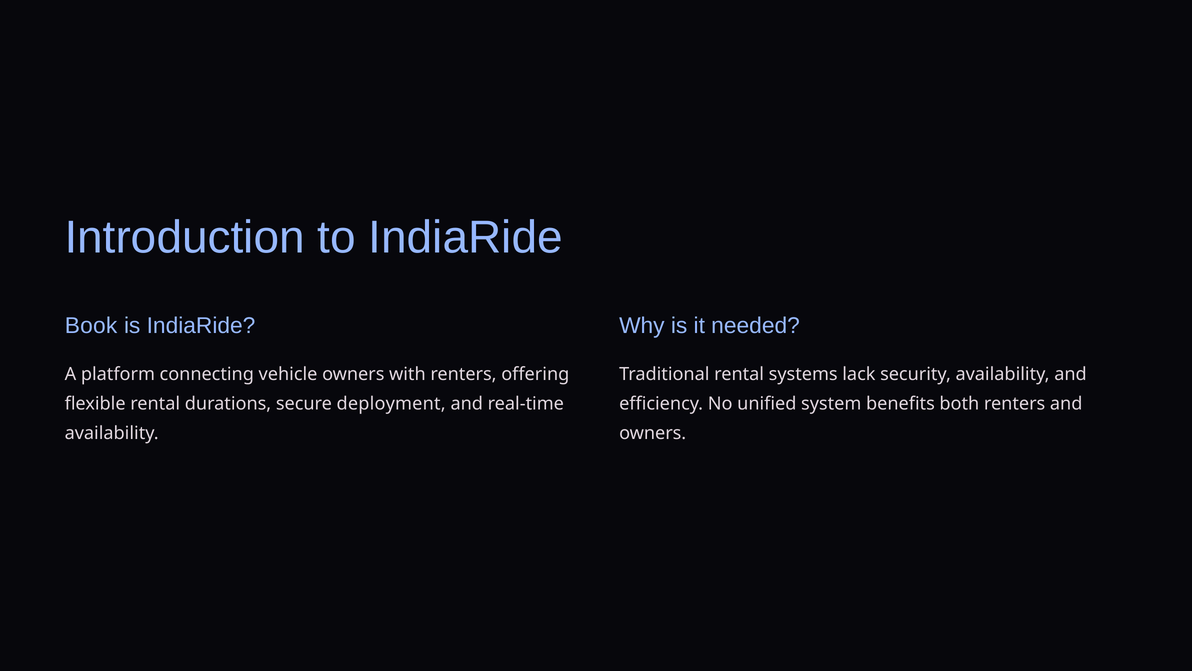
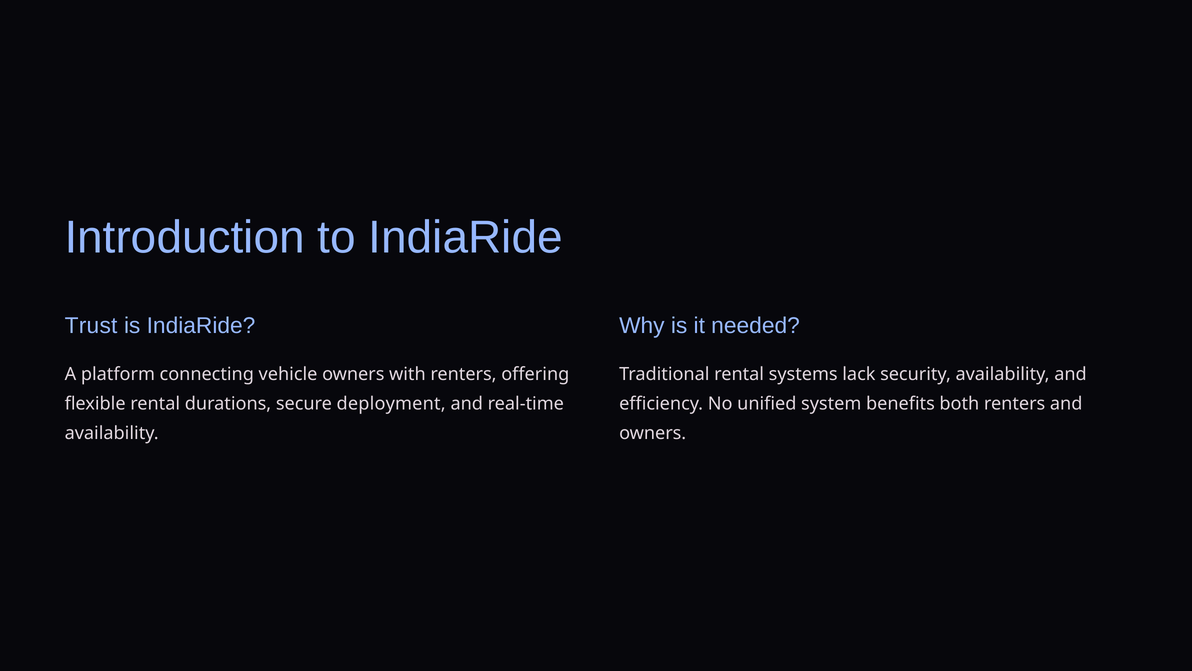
Book: Book -> Trust (91, 325)
